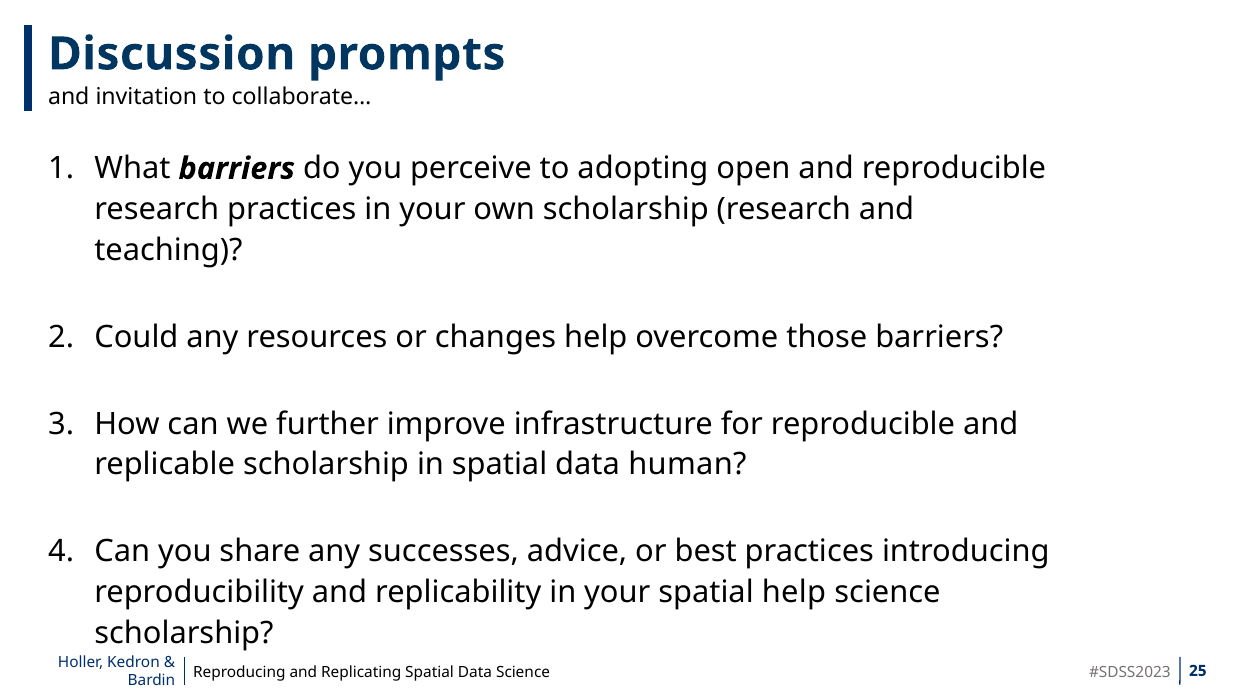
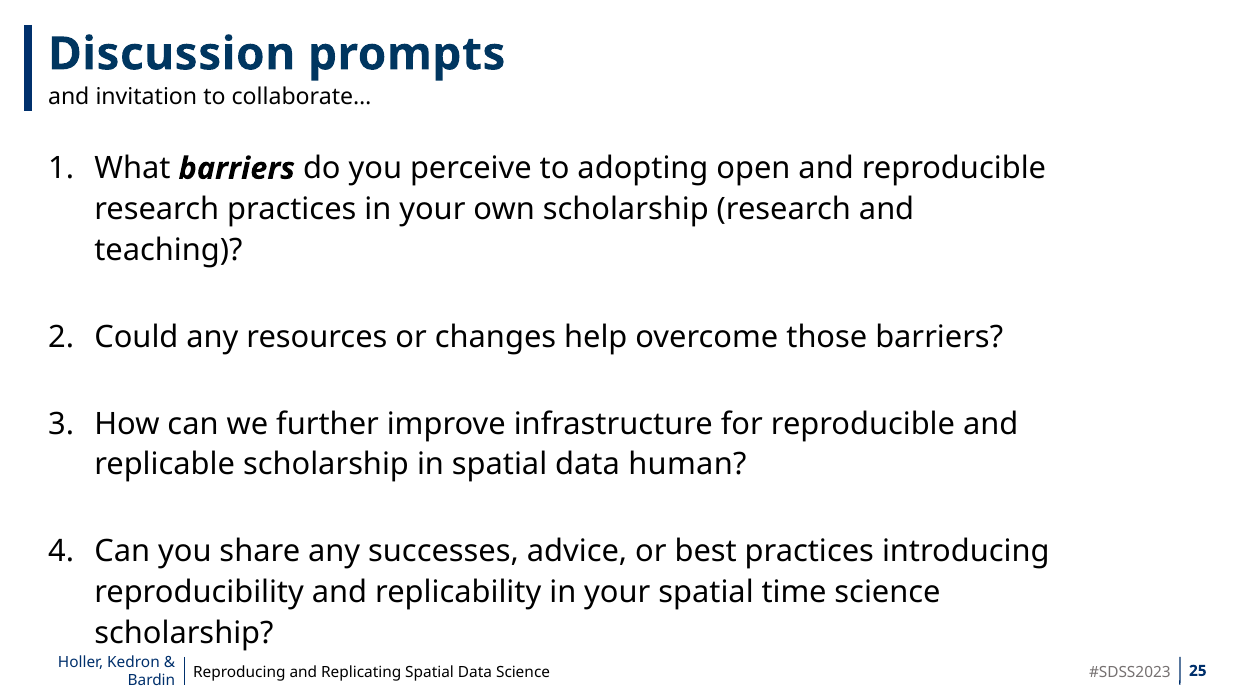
spatial help: help -> time (794, 592)
